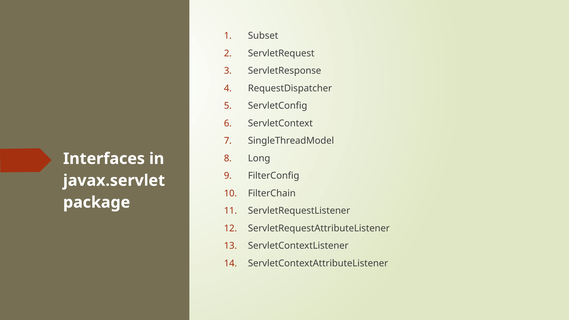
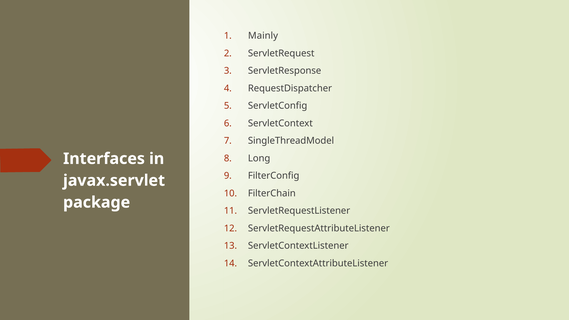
Subset: Subset -> Mainly (263, 36)
